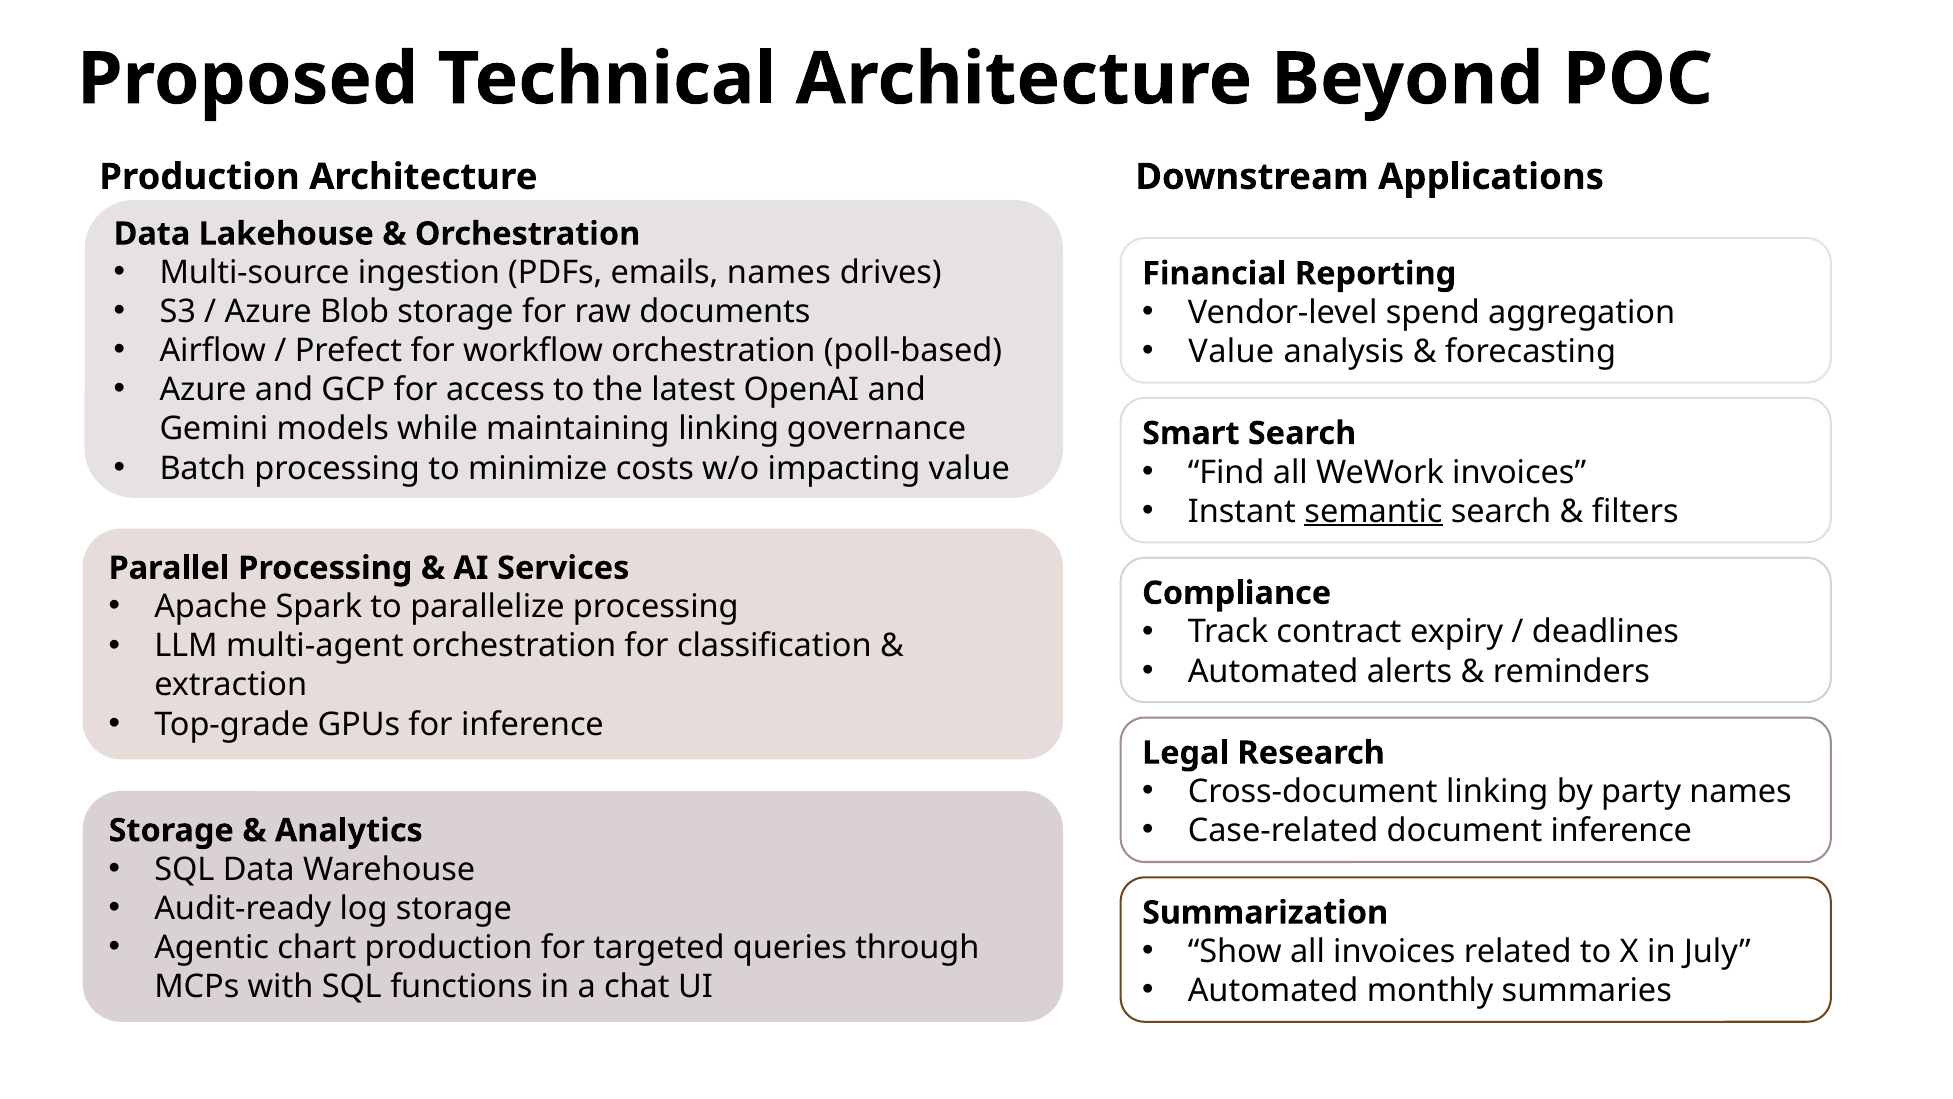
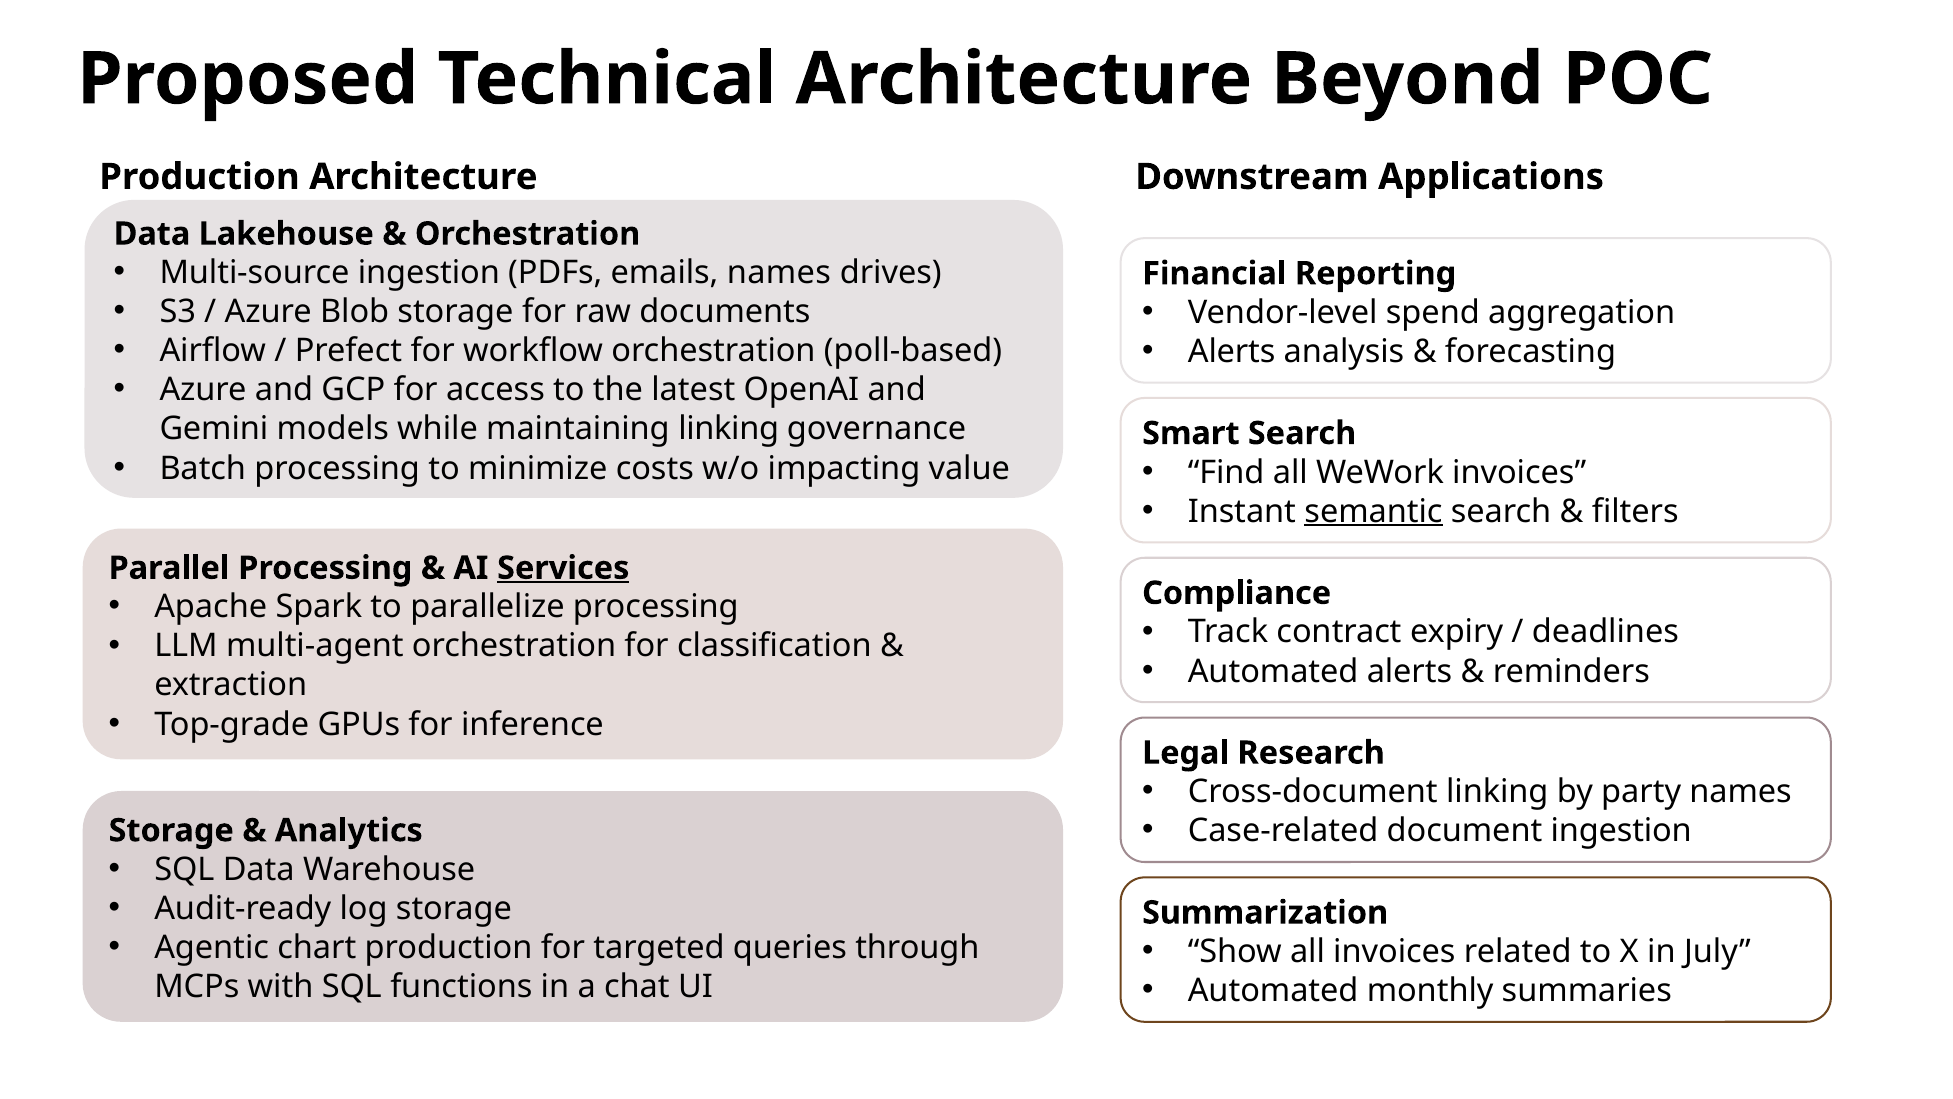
Value: Value -> Alerts (1232, 352)
Services underline: none -> present (563, 568)
document inference: inference -> ingestion (1621, 831)
